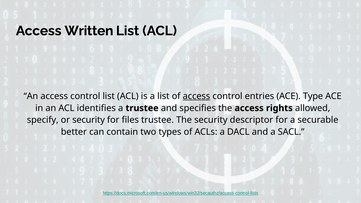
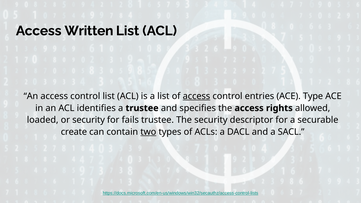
specify: specify -> loaded (43, 120)
files: files -> fails (130, 120)
better: better -> create (74, 132)
two underline: none -> present (148, 132)
